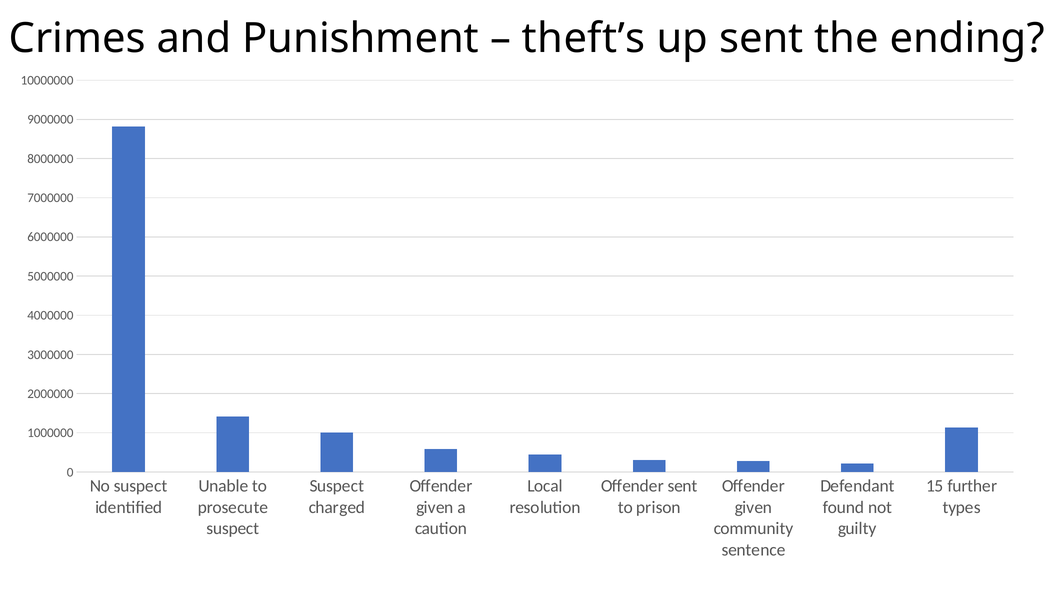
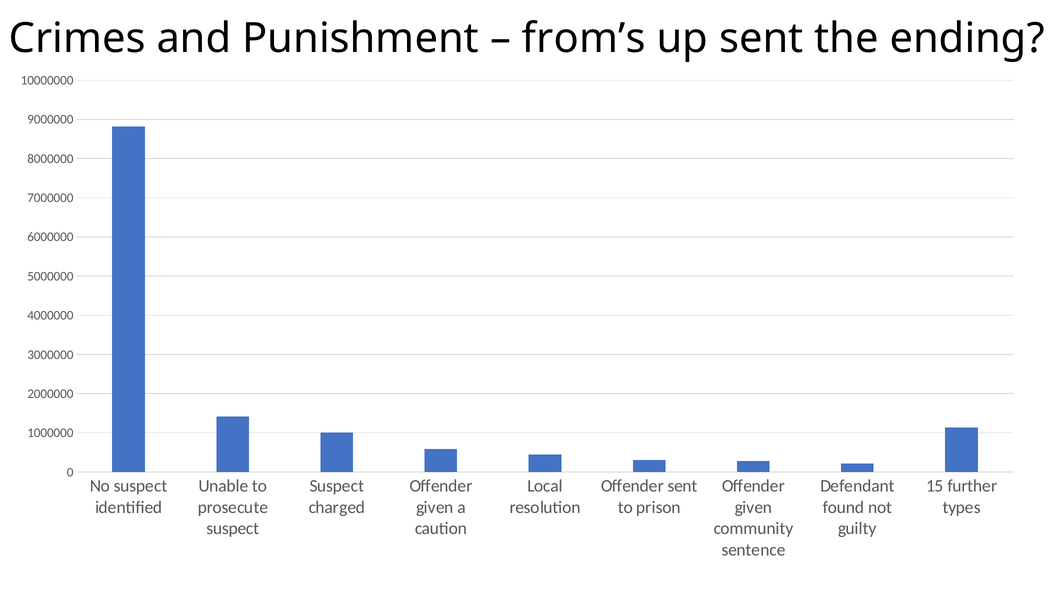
theft’s: theft’s -> from’s (584, 39)
